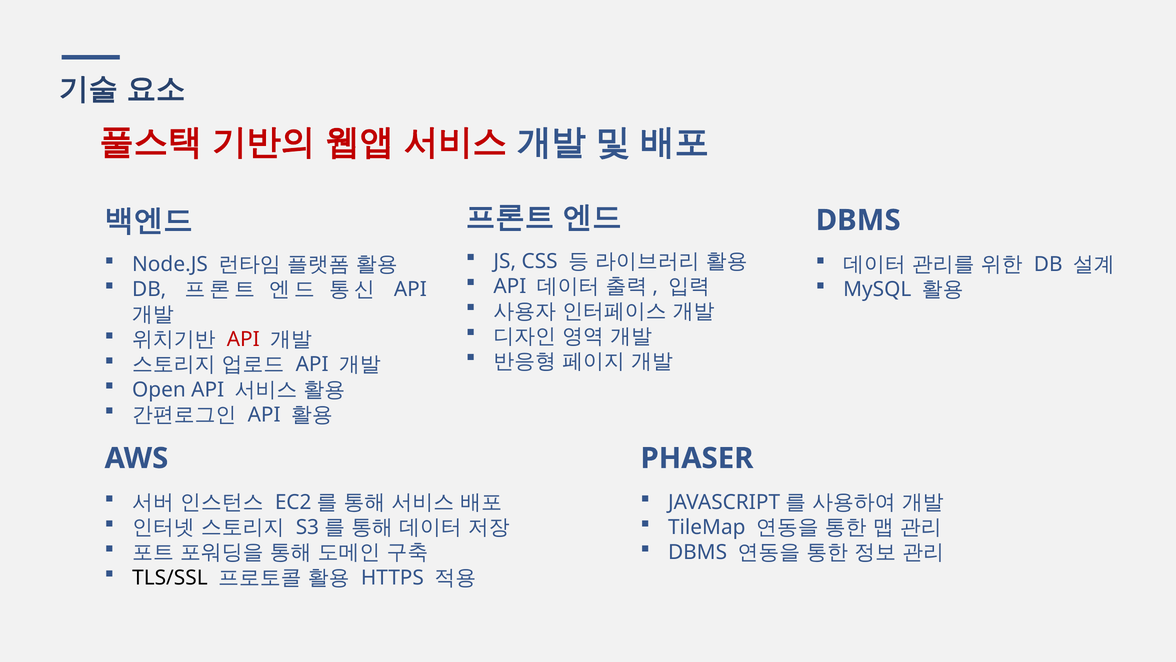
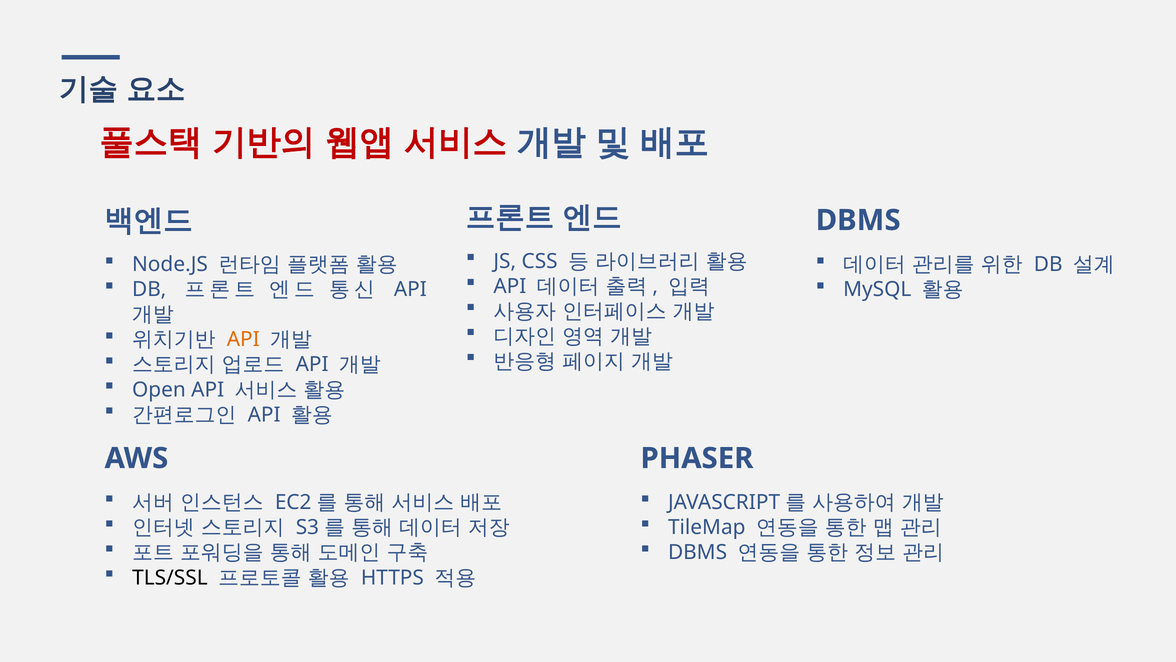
API colour: red -> orange (243, 339)
